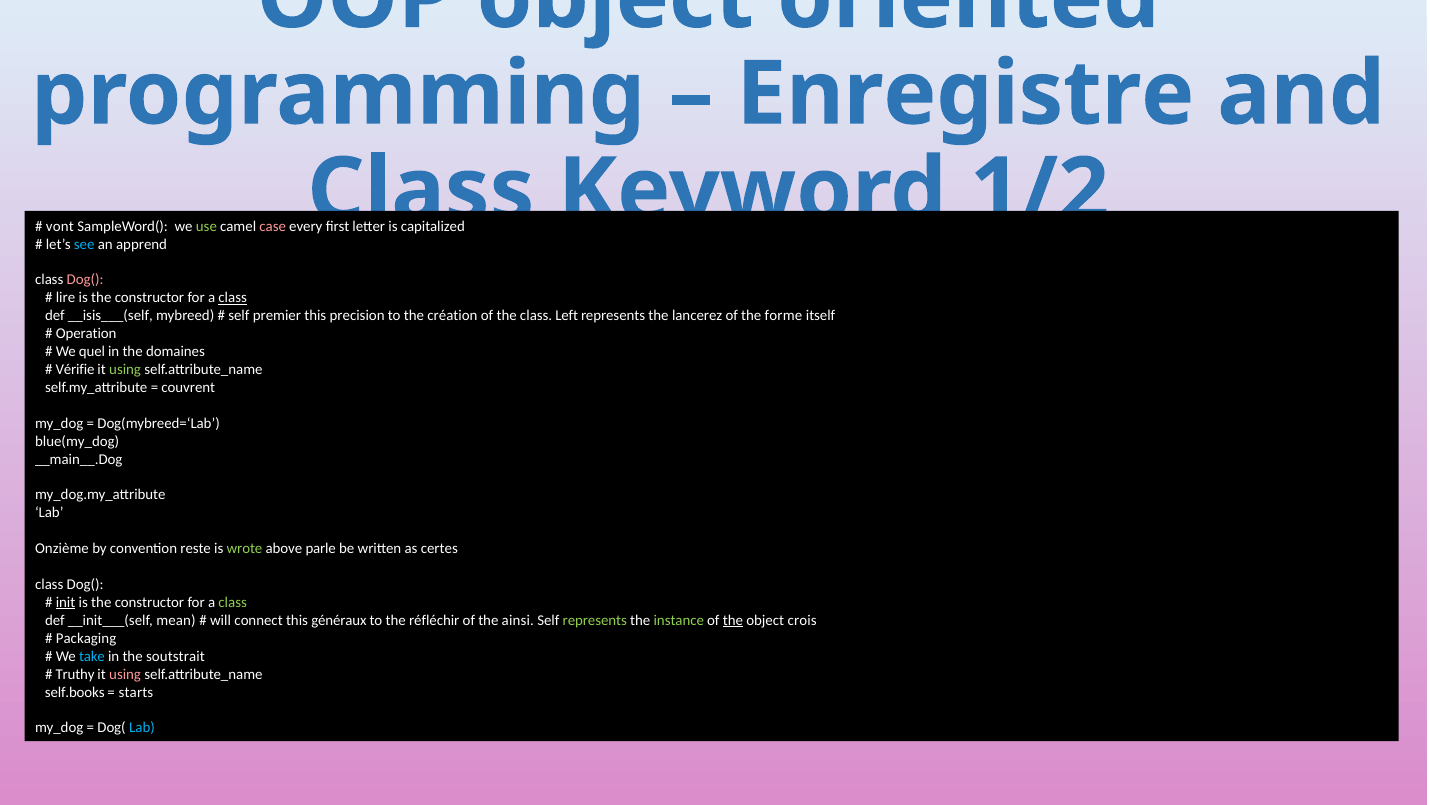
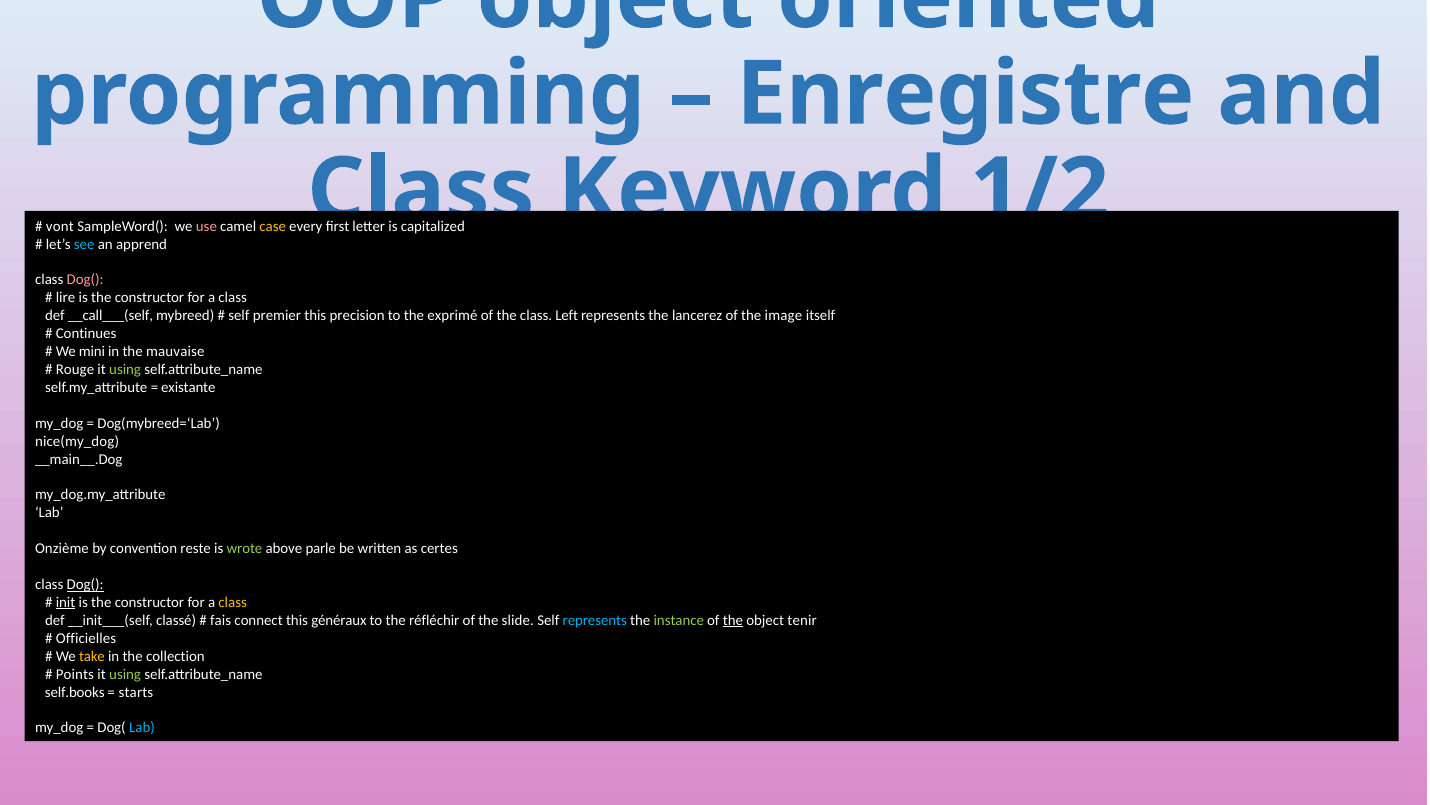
use colour: light green -> pink (206, 226)
case colour: pink -> yellow (273, 226)
class underline: present -> none (233, 298)
__isis___(self: __isis___(self -> __call___(self (110, 316)
création: création -> exprimé (452, 316)
forme: forme -> image (783, 316)
Operation: Operation -> Continues (86, 334)
quel: quel -> mini (92, 351)
domaines: domaines -> mauvaise (175, 351)
Vérifie: Vérifie -> Rouge (75, 369)
couvrent: couvrent -> existante (188, 387)
blue(my_dog: blue(my_dog -> nice(my_dog (77, 441)
Dog( underline: none -> present (85, 584)
class colour: light green -> yellow (233, 602)
mean: mean -> classé (176, 620)
will: will -> fais (221, 620)
ainsi: ainsi -> slide (518, 620)
represents colour: light green -> light blue (595, 620)
crois: crois -> tenir (802, 620)
Packaging: Packaging -> Officielles (86, 638)
take colour: light blue -> yellow (92, 656)
soutstrait: soutstrait -> collection (175, 656)
Truthy: Truthy -> Points (75, 674)
using colour: pink -> light green (125, 674)
